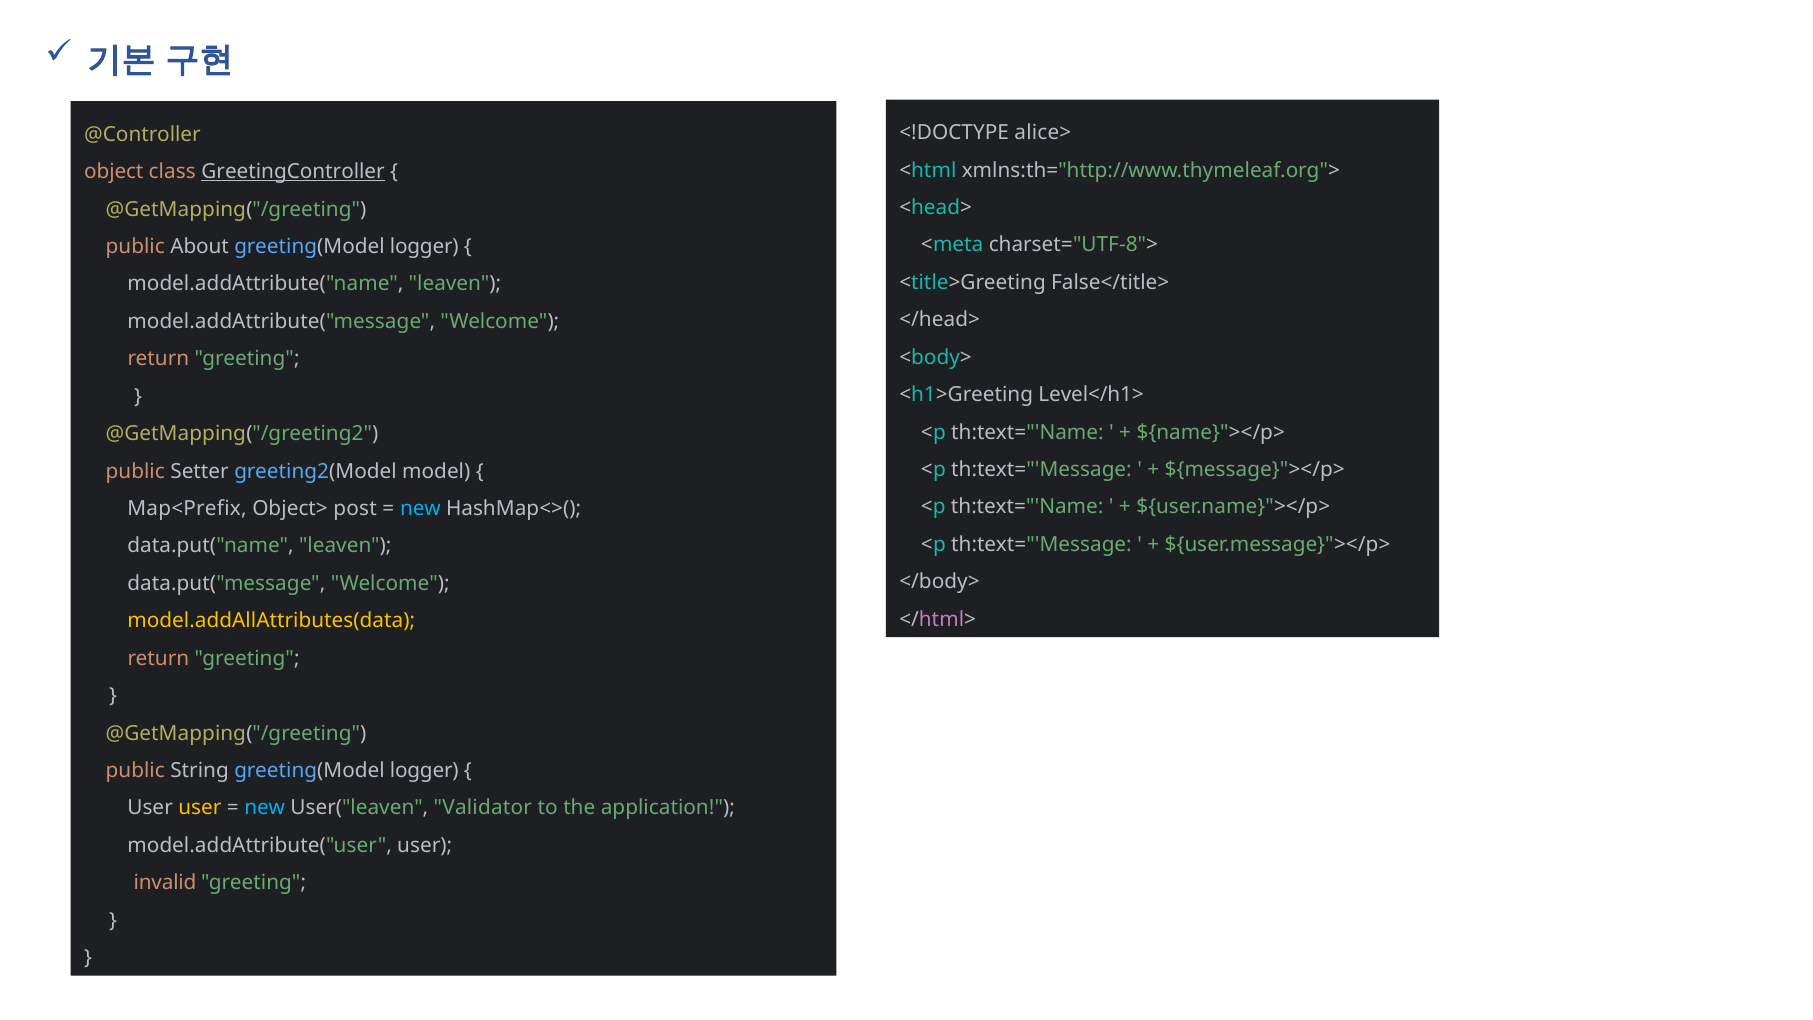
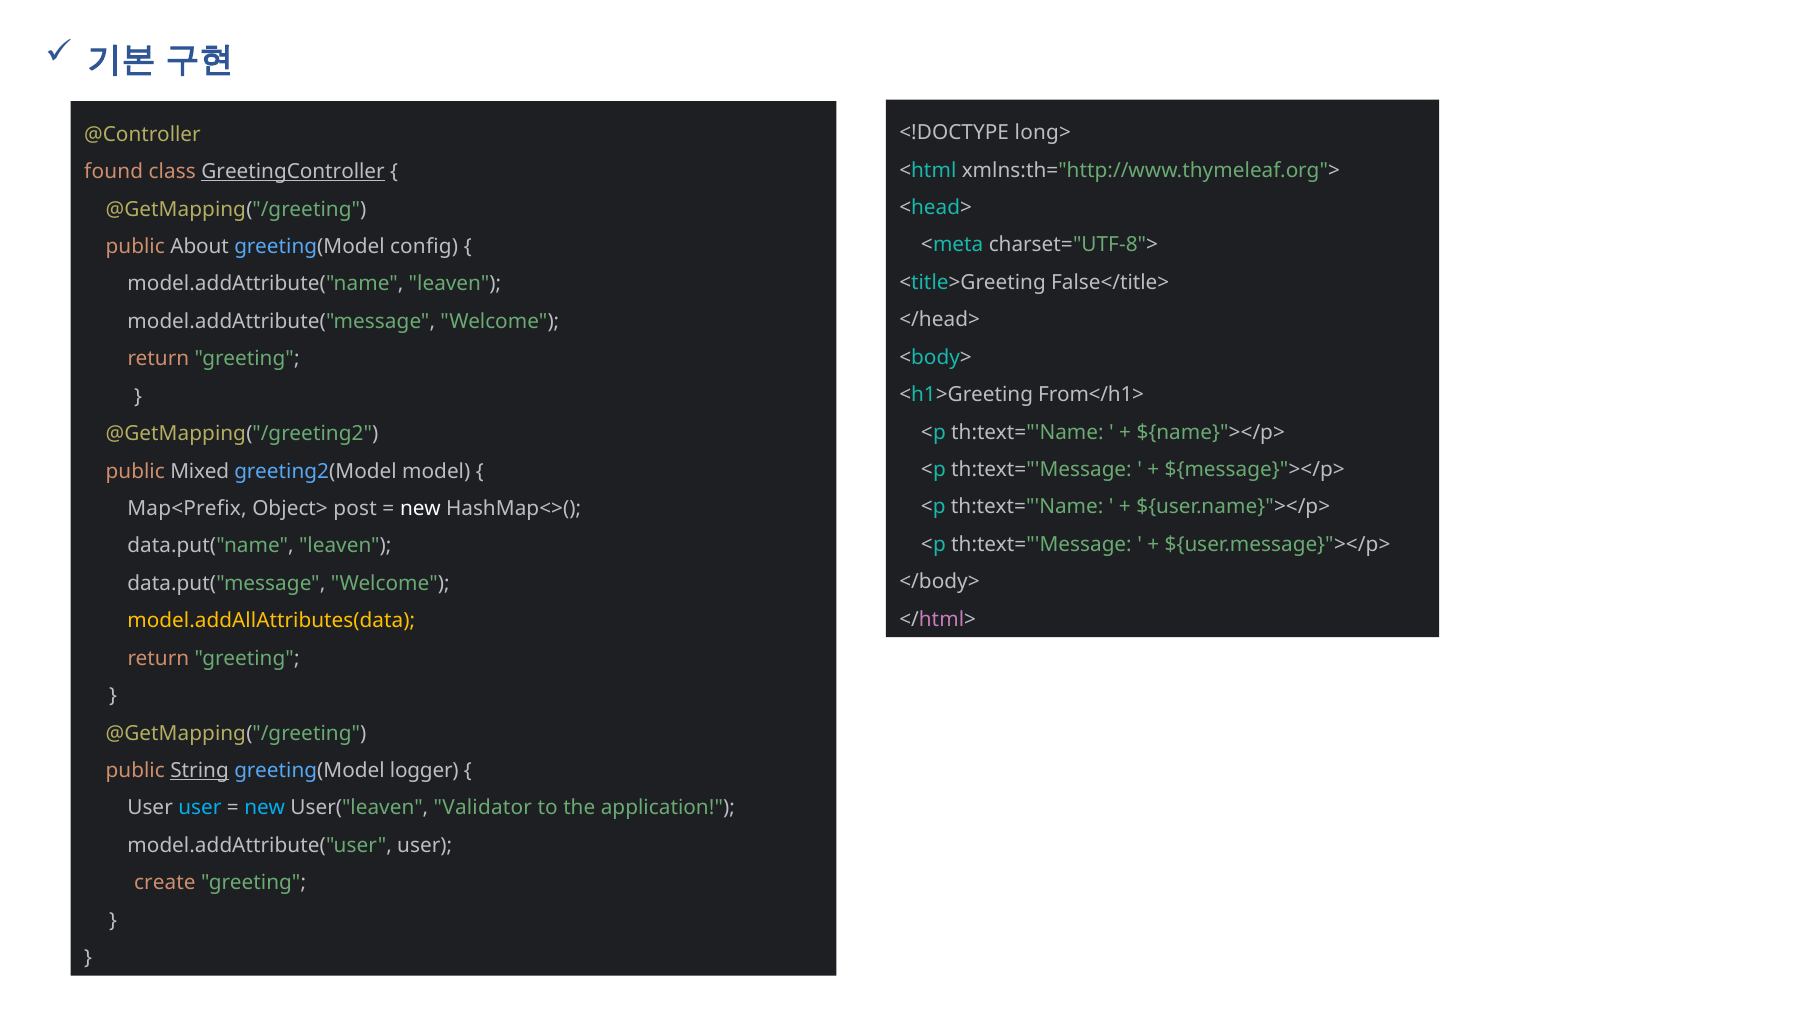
alice>: alice> -> long> (1043, 133)
object: object -> found (114, 172)
logger: logger -> config (424, 247)
Level</h1>: Level</h1> -> From</h1> (1091, 395)
Setter: Setter -> Mixed (200, 471)
new colour: light blue -> white (420, 509)
String underline: none -> present (200, 770)
user colour: yellow -> light blue (200, 808)
invalid: invalid -> create (165, 883)
